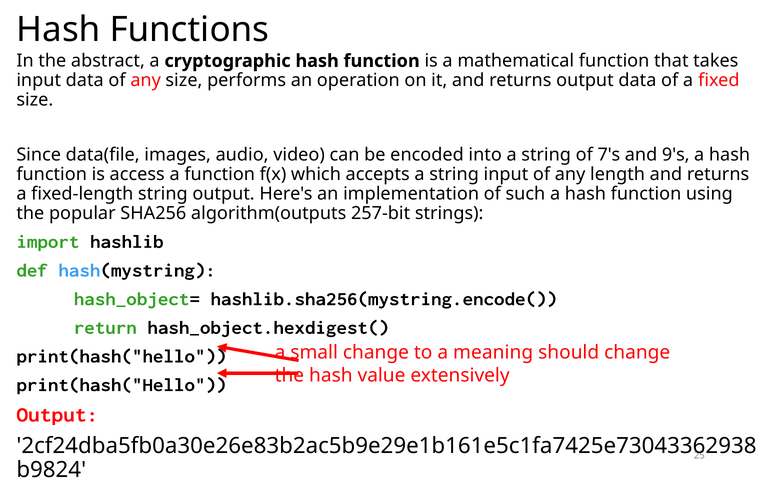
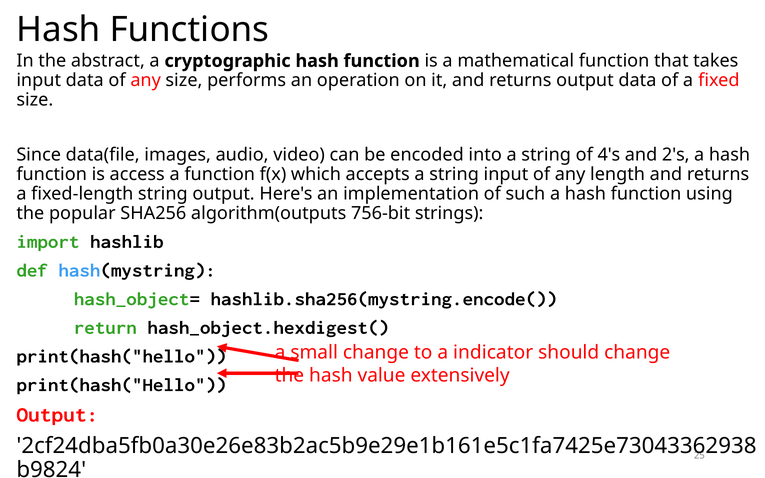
7's: 7's -> 4's (609, 155)
9's: 9's -> 2's (676, 155)
257-bit: 257-bit -> 756-bit (381, 214)
meaning: meaning -> indicator (493, 353)
